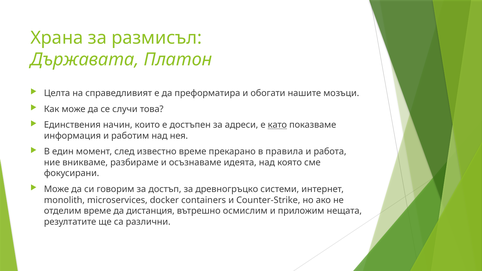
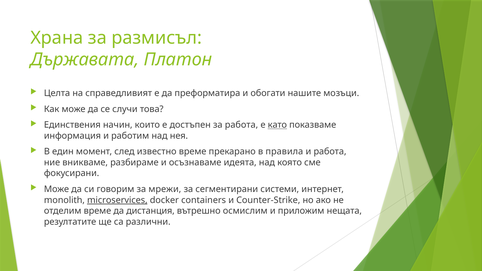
за адреси: адреси -> работа (242, 125)
достъп: достъп -> мрежи (165, 189)
древногръцко: древногръцко -> сегментирани (227, 189)
microservices underline: none -> present (117, 200)
